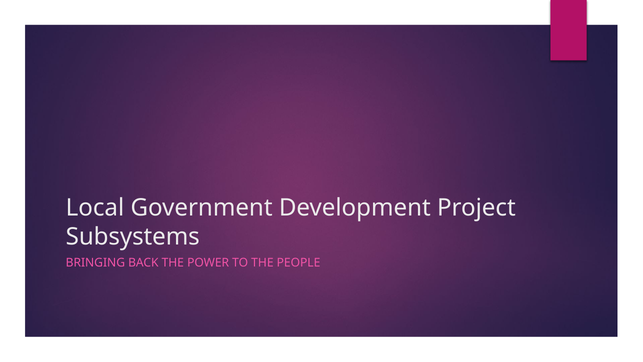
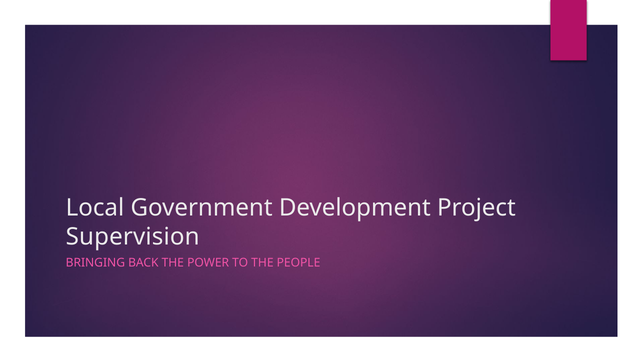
Subsystems: Subsystems -> Supervision (133, 237)
